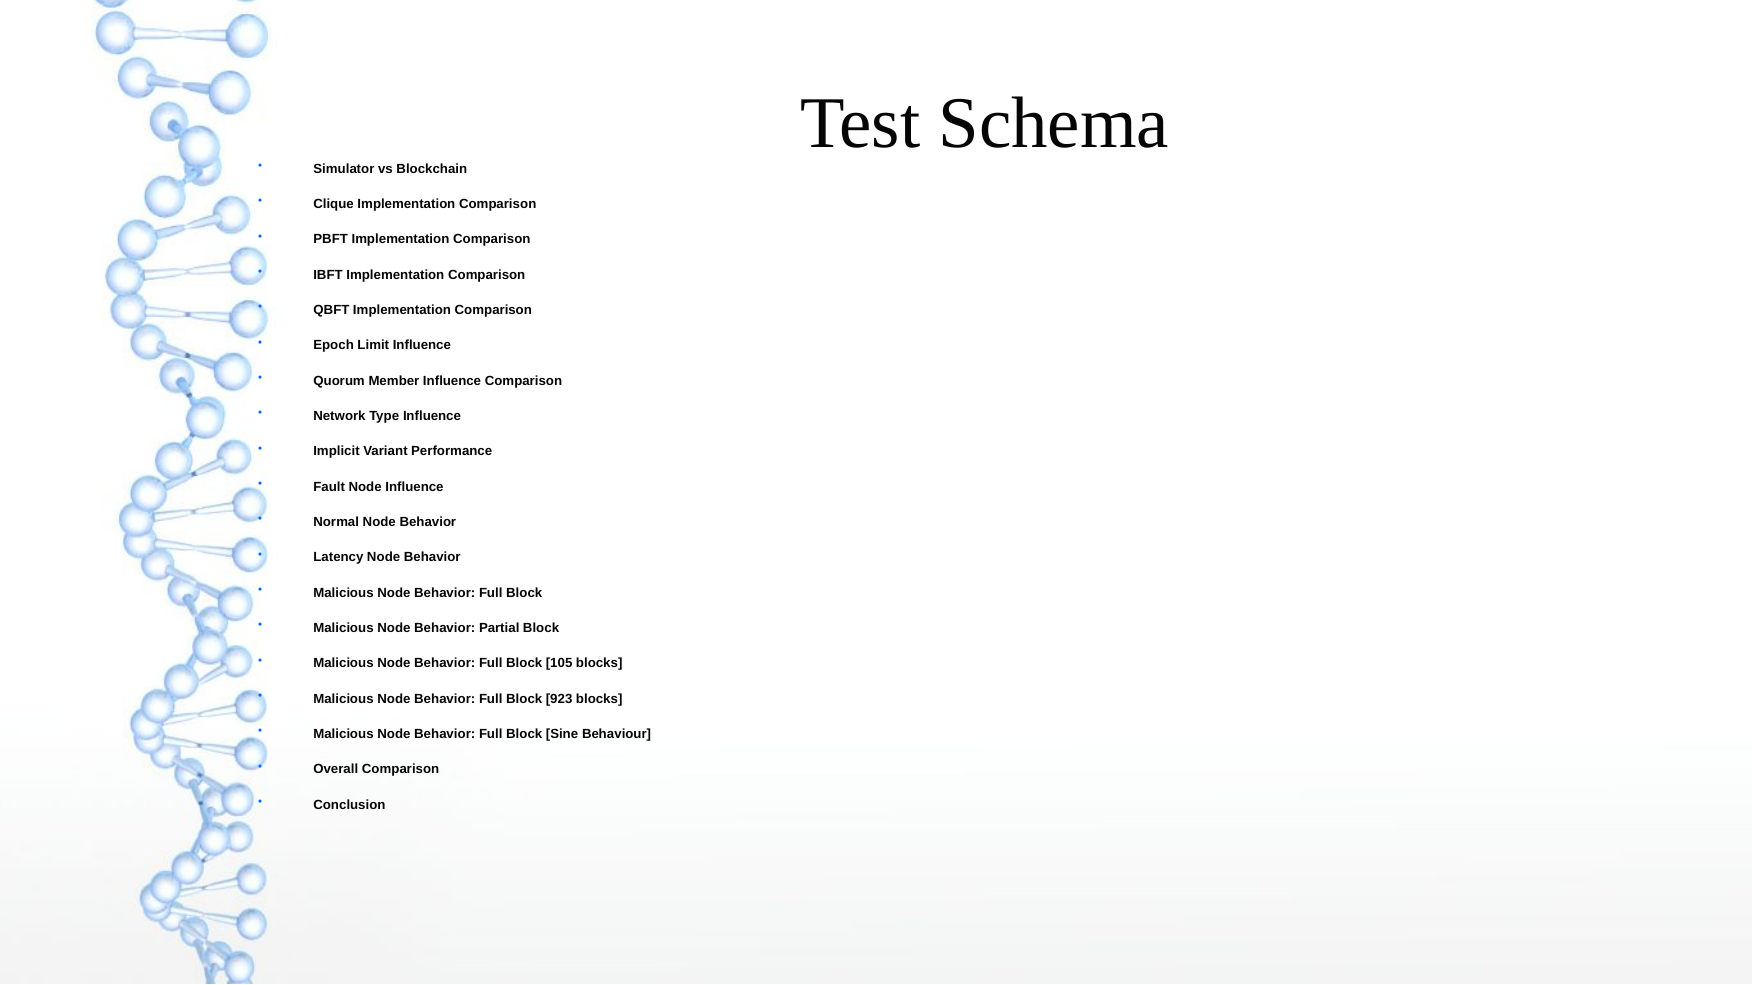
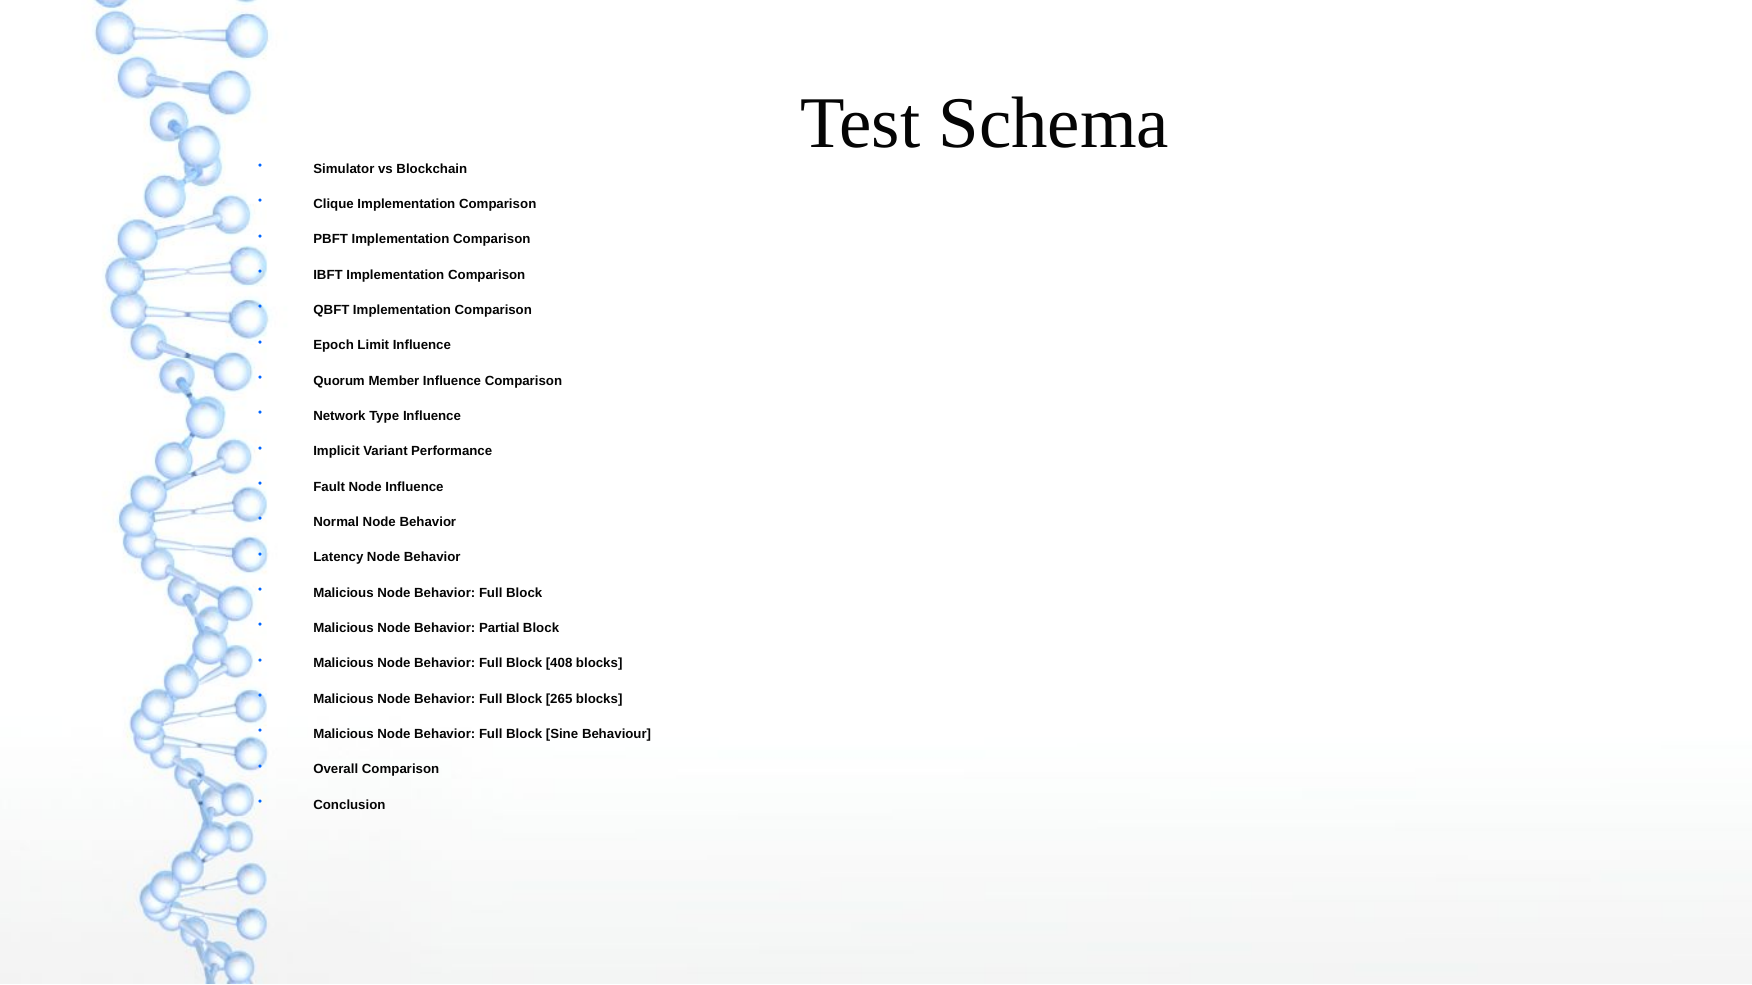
105: 105 -> 408 (559, 664)
923: 923 -> 265 (559, 699)
